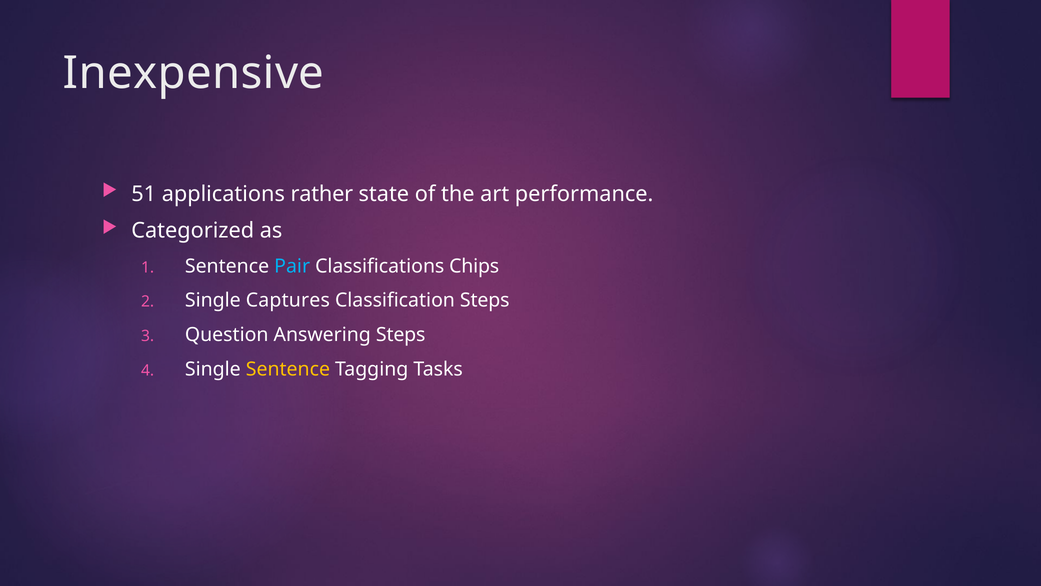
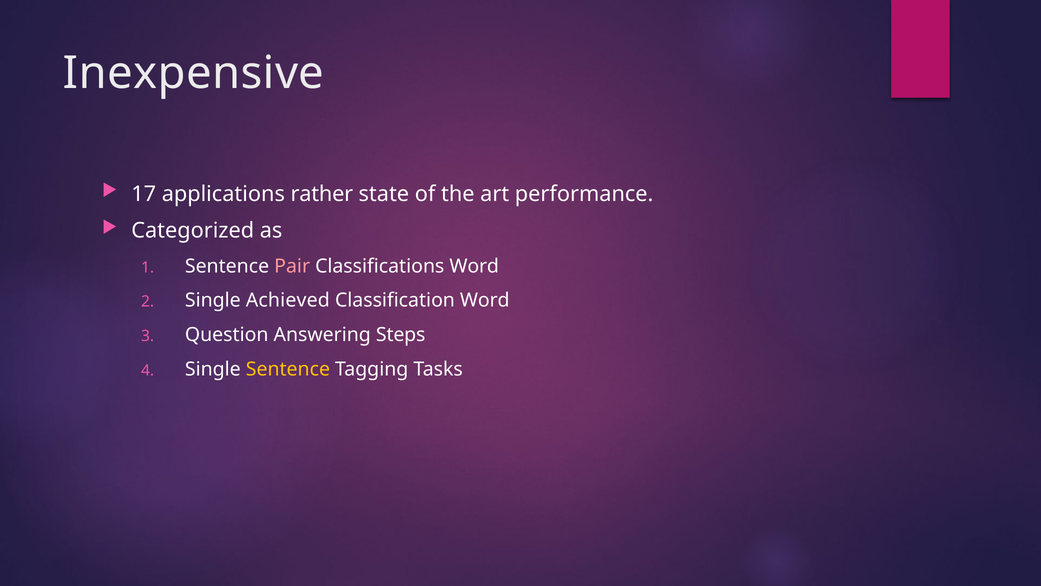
51: 51 -> 17 (144, 194)
Pair colour: light blue -> pink (292, 266)
Classifications Chips: Chips -> Word (474, 266)
Captures: Captures -> Achieved (288, 300)
Classification Steps: Steps -> Word (485, 300)
